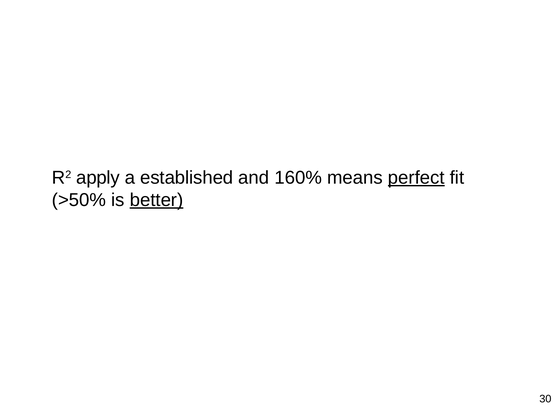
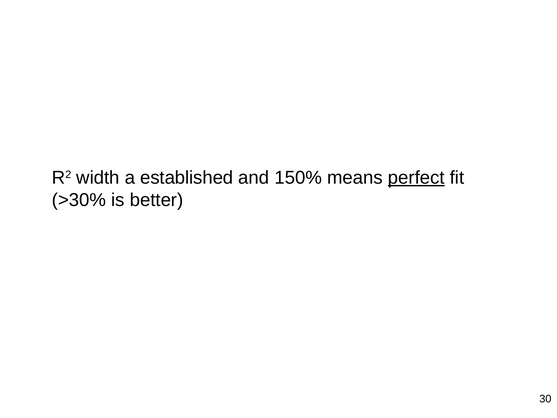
apply: apply -> width (98, 178)
160%: 160% -> 150% (298, 178)
>50%: >50% -> >30% (79, 200)
better underline: present -> none (157, 200)
